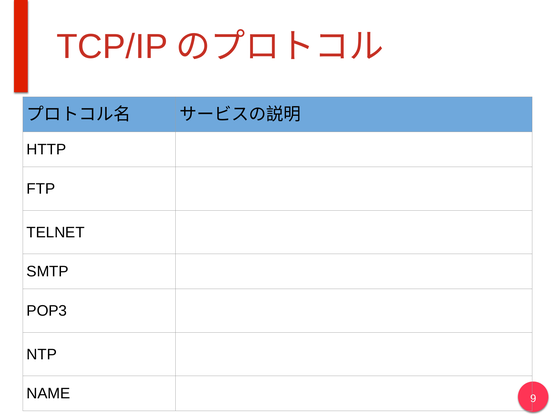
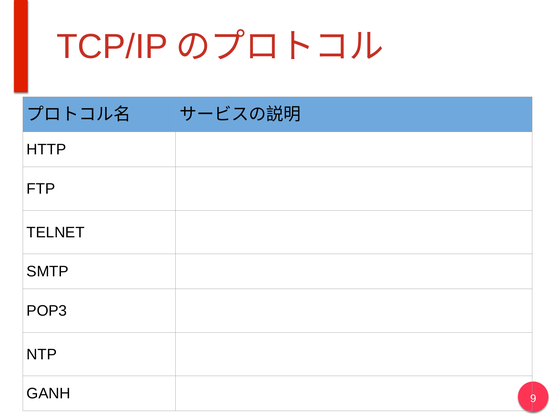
NAME: NAME -> GANH (49, 393)
